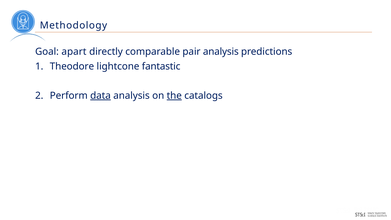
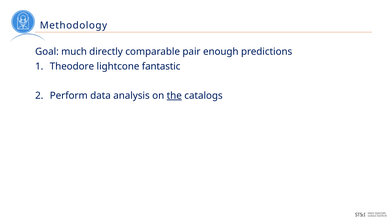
apart: apart -> much (74, 52)
pair analysis: analysis -> enough (221, 52)
data underline: present -> none (100, 96)
